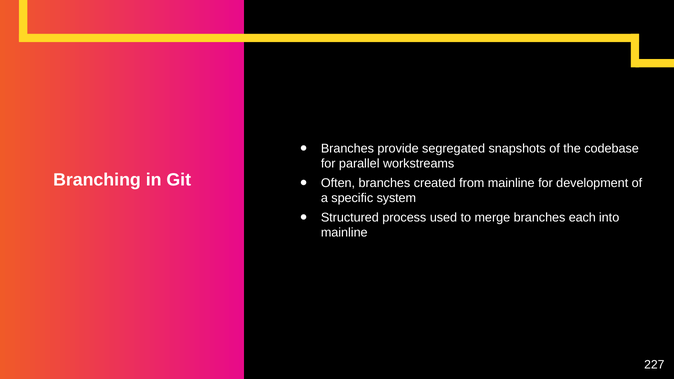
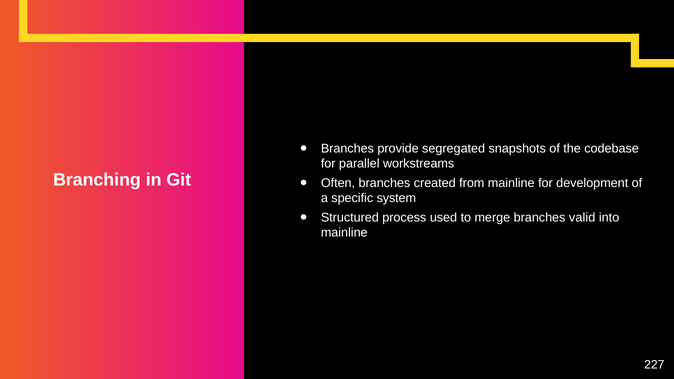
each: each -> valid (582, 218)
